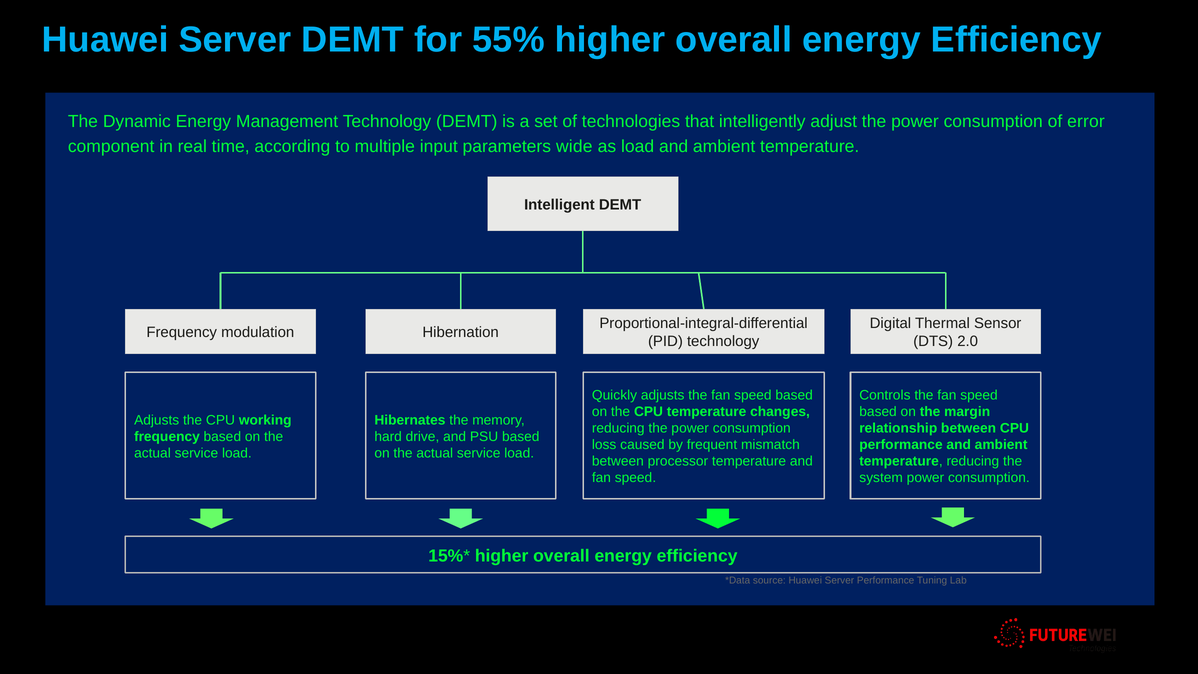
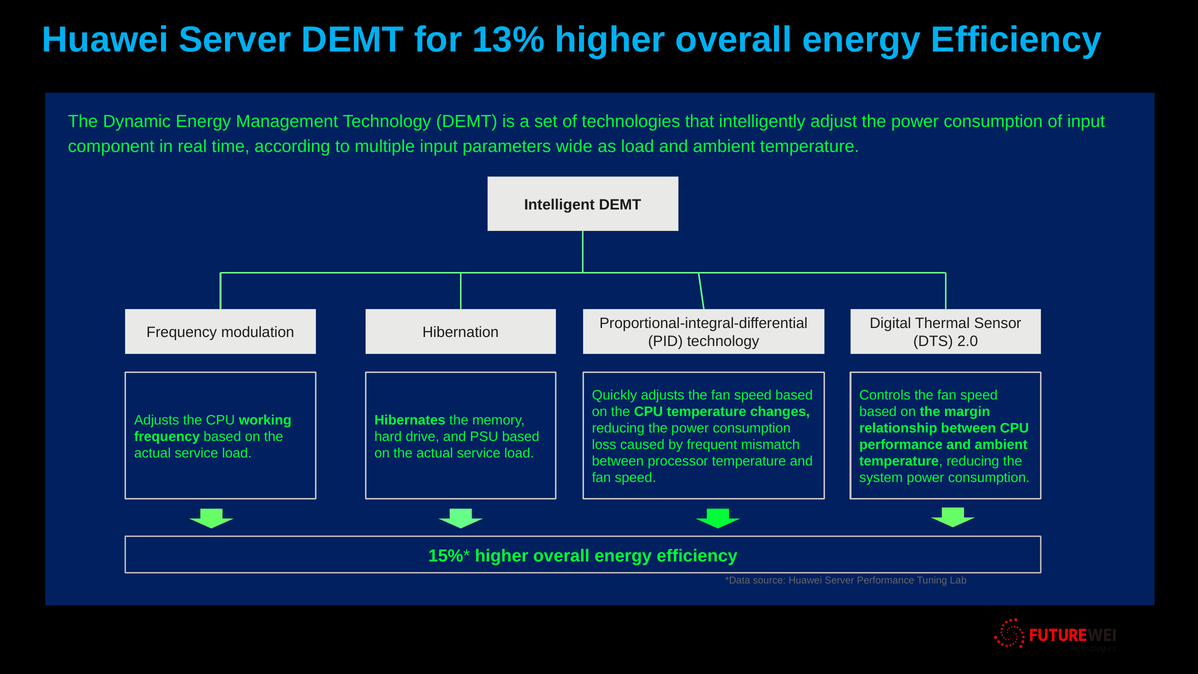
55%: 55% -> 13% (508, 40)
of error: error -> input (1086, 121)
